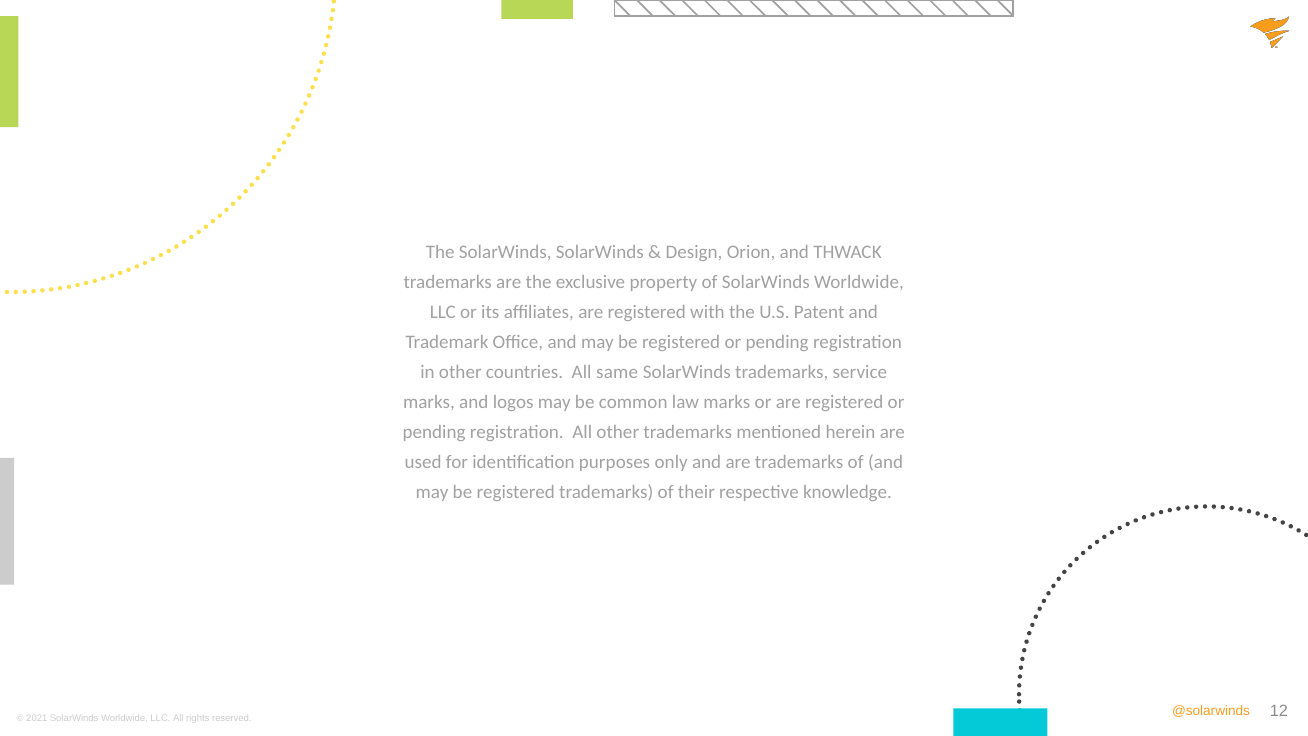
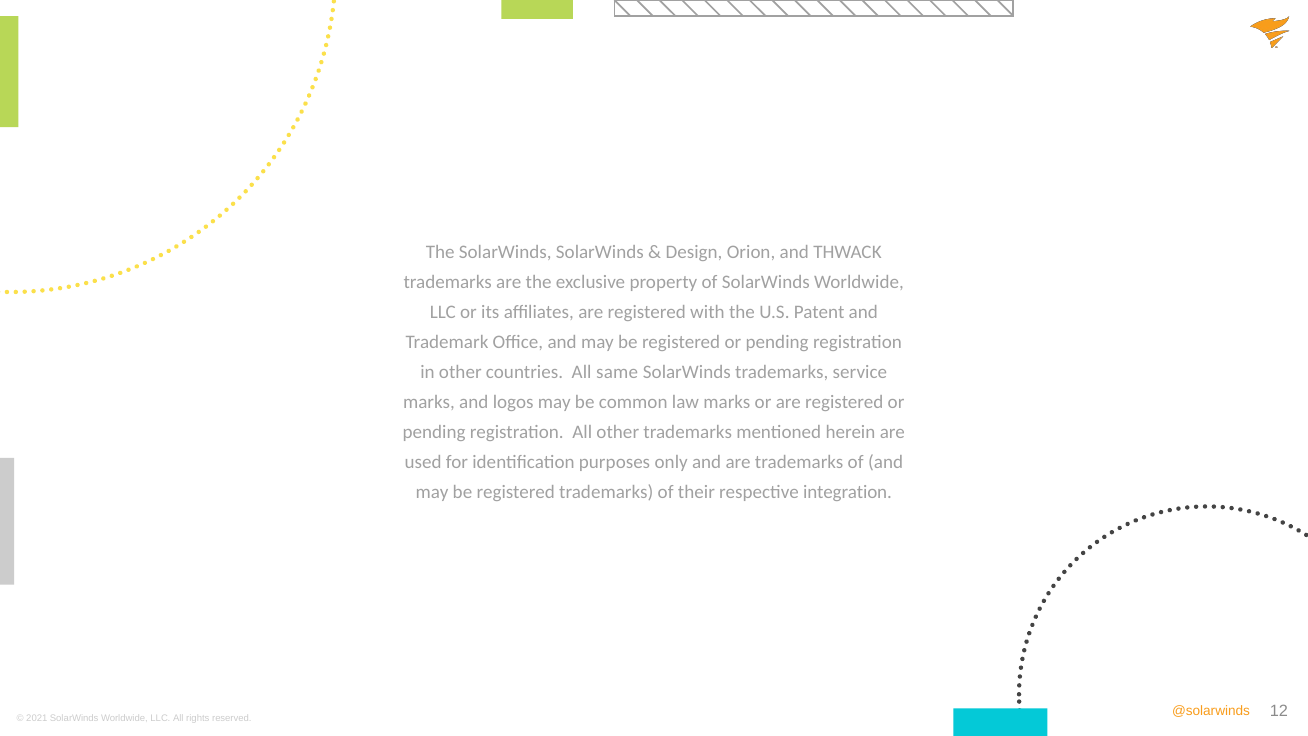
knowledge: knowledge -> integration (848, 492)
